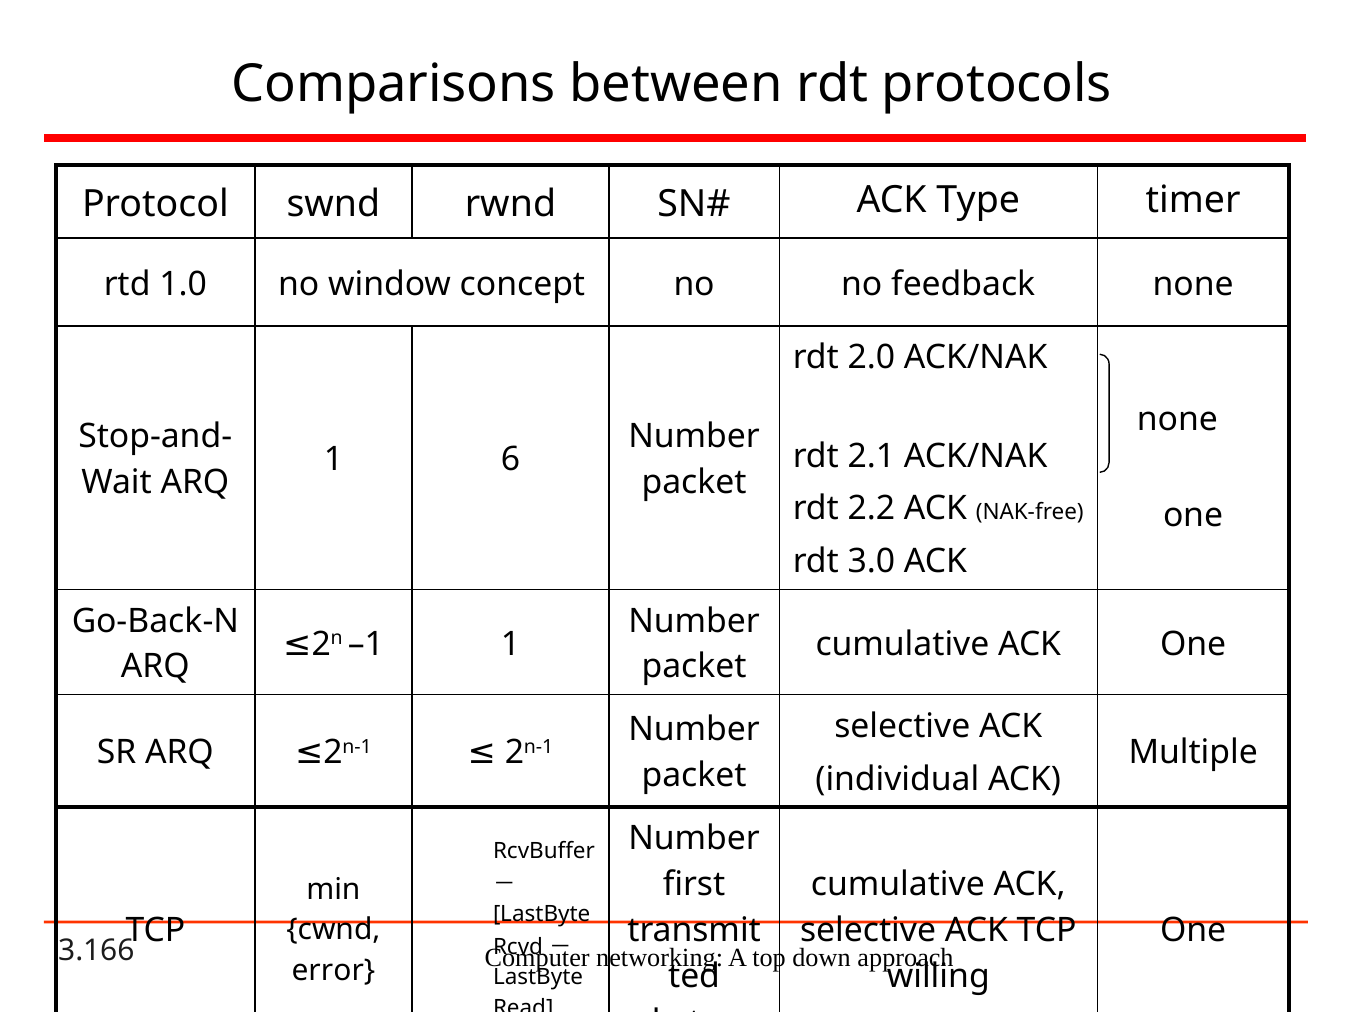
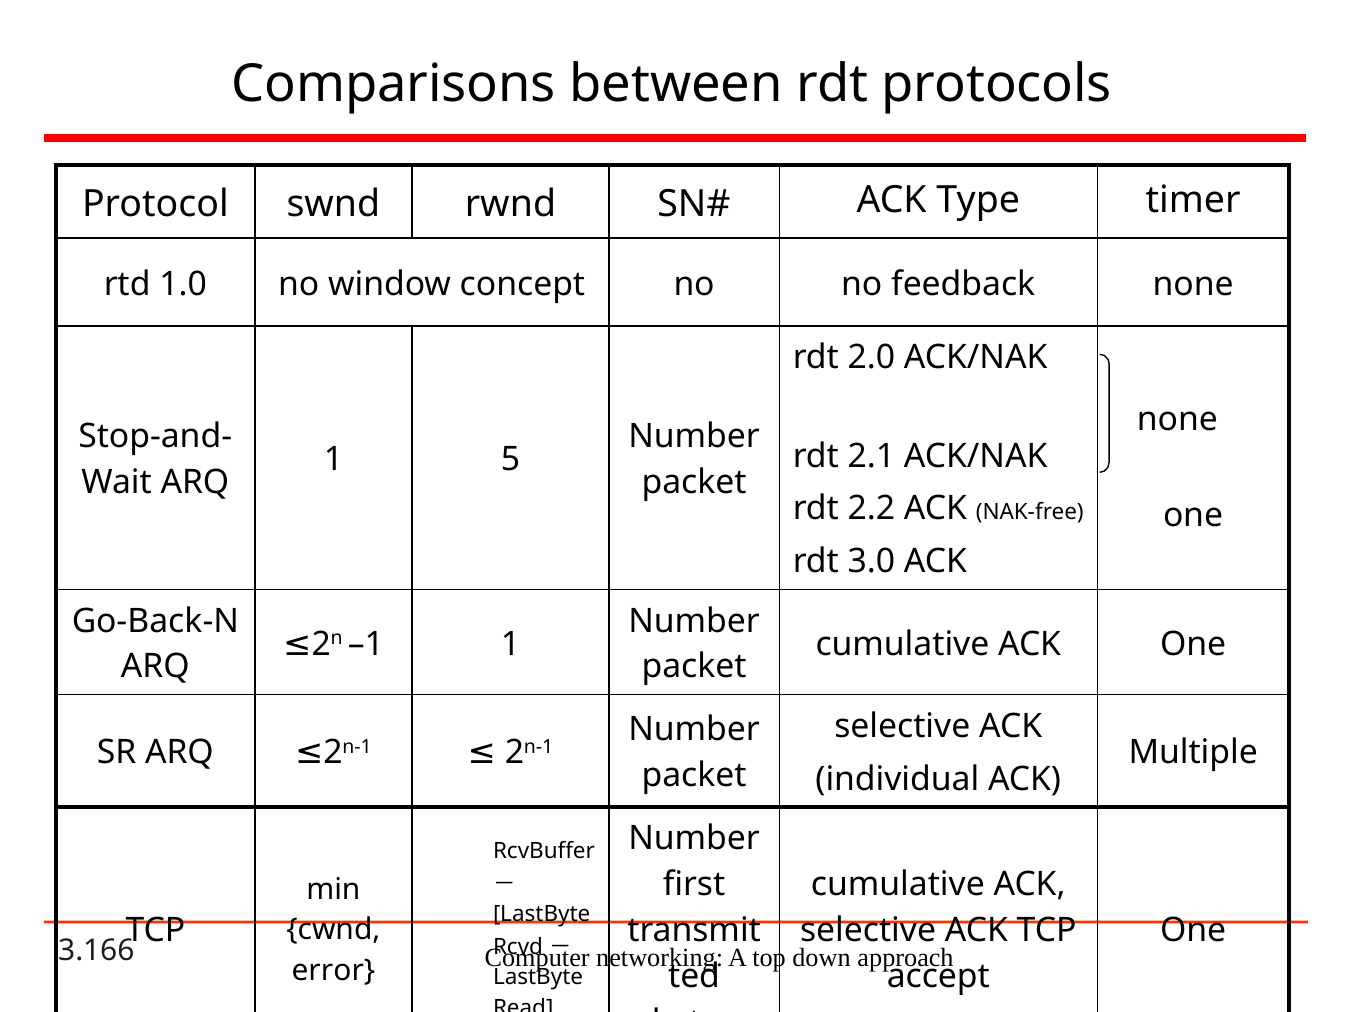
6: 6 -> 5 (511, 459)
willing: willing -> accept (938, 976)
